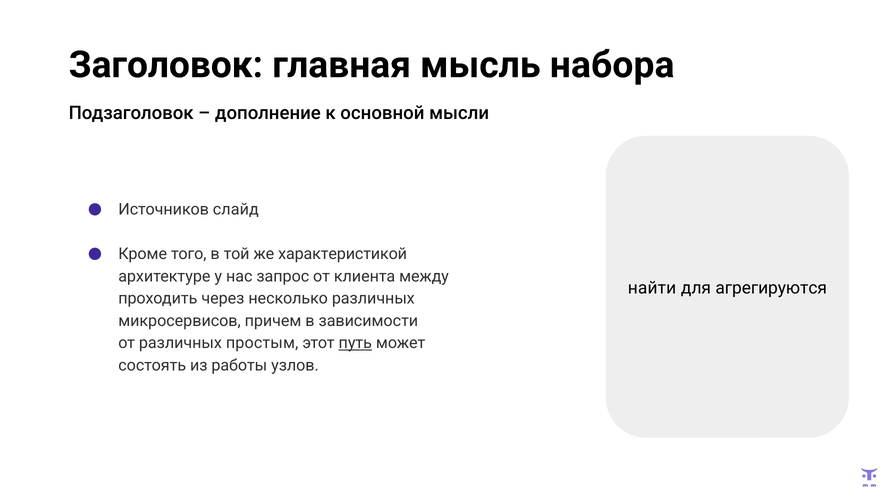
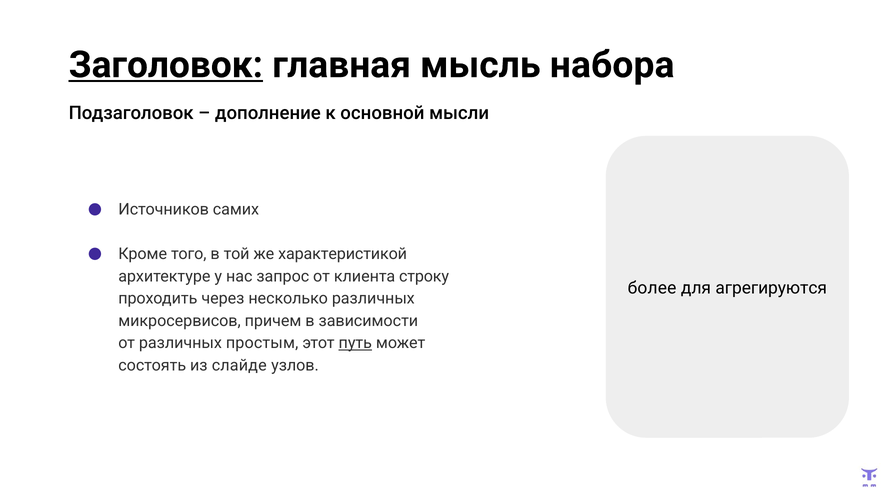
Заголовок underline: none -> present (166, 65)
слайд: слайд -> самих (236, 210)
между: между -> строку (424, 277)
найти: найти -> более (652, 288)
работы: работы -> слайде (239, 366)
